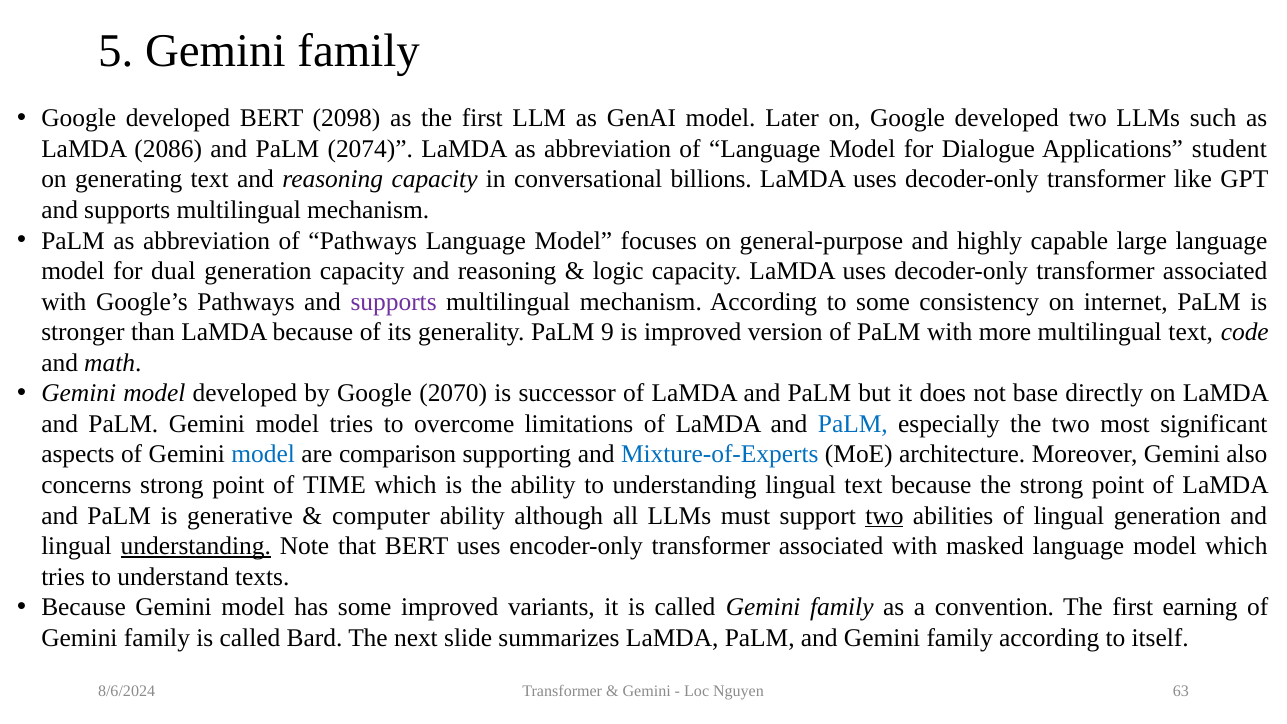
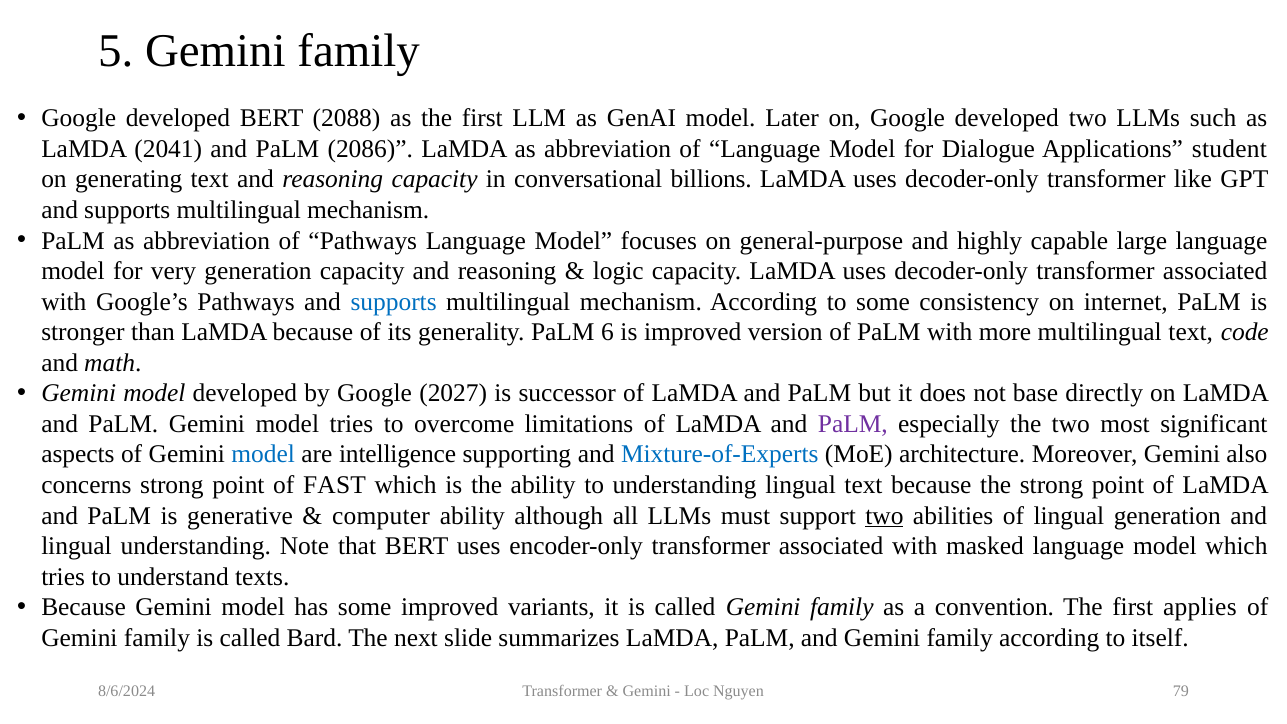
2098: 2098 -> 2088 (347, 118)
2086: 2086 -> 2041 (168, 149)
2074: 2074 -> 2086 (370, 149)
dual: dual -> very (174, 271)
supports colour: purple -> blue (394, 302)
9: 9 -> 6 (608, 332)
2070: 2070 -> 2027 (453, 393)
PaLM colour: blue -> purple (853, 424)
comparison: comparison -> intelligence (398, 454)
TIME: TIME -> FAST (335, 485)
understanding underline: present -> none (196, 546)
earning: earning -> applies (1200, 607)
63: 63 -> 79 (1181, 691)
